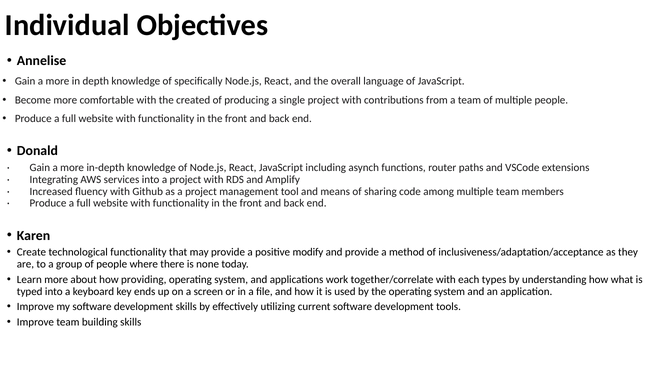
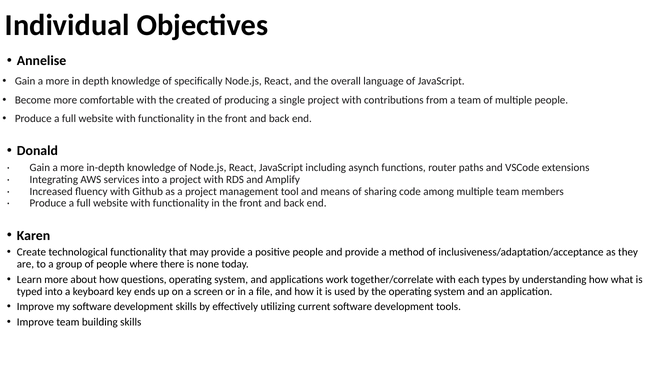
positive modify: modify -> people (308, 253)
providing: providing -> questions (144, 280)
